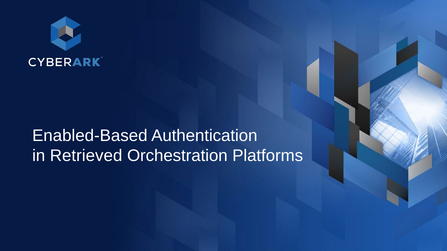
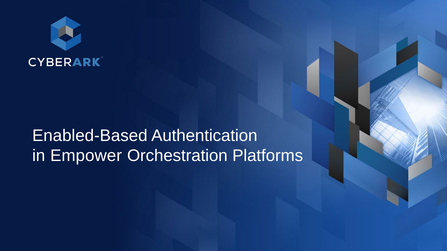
Retrieved: Retrieved -> Empower (86, 156)
